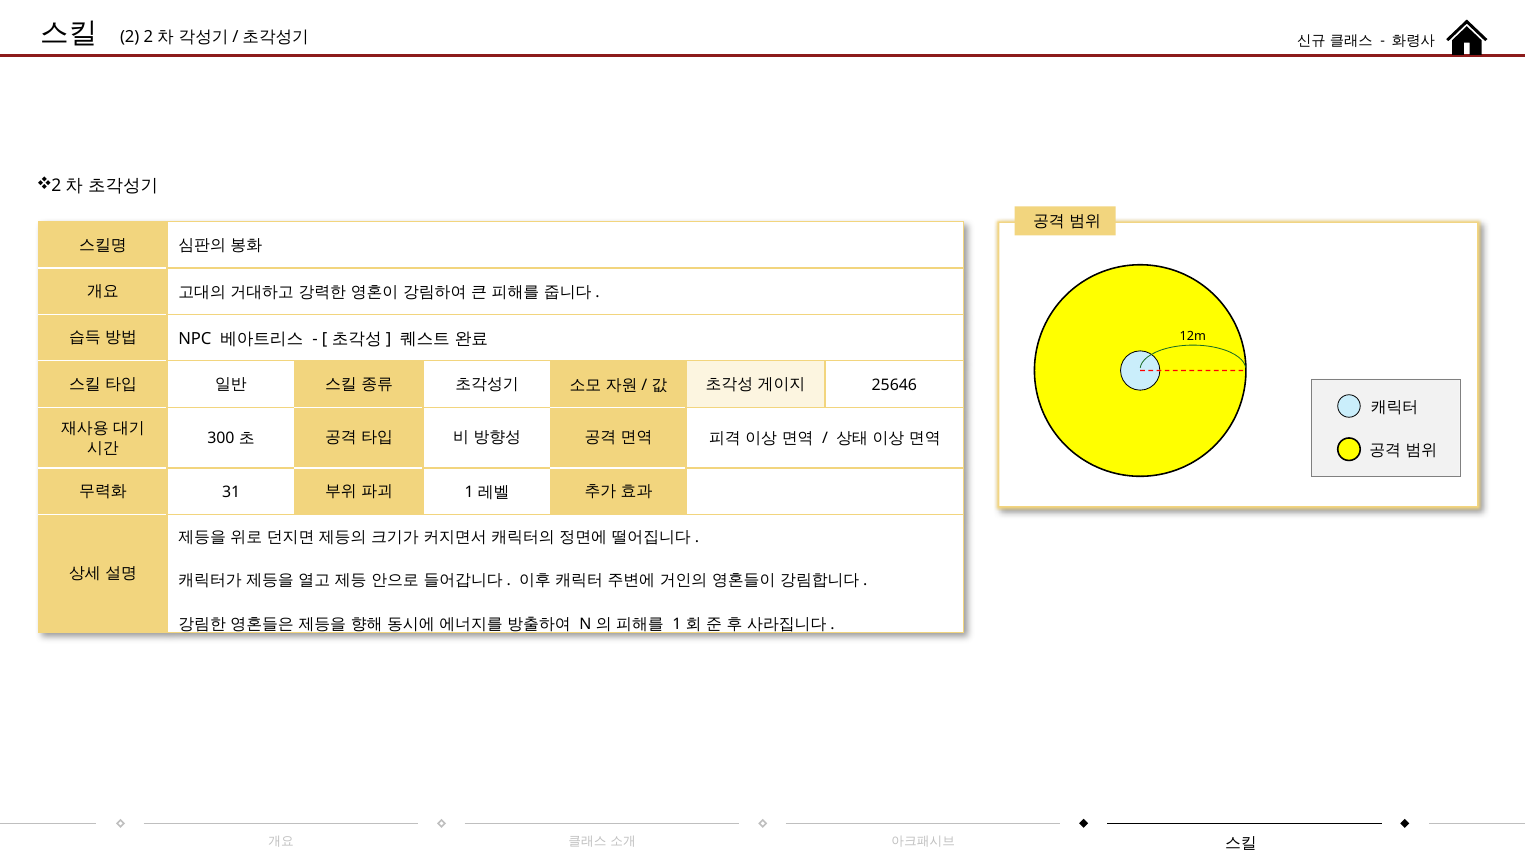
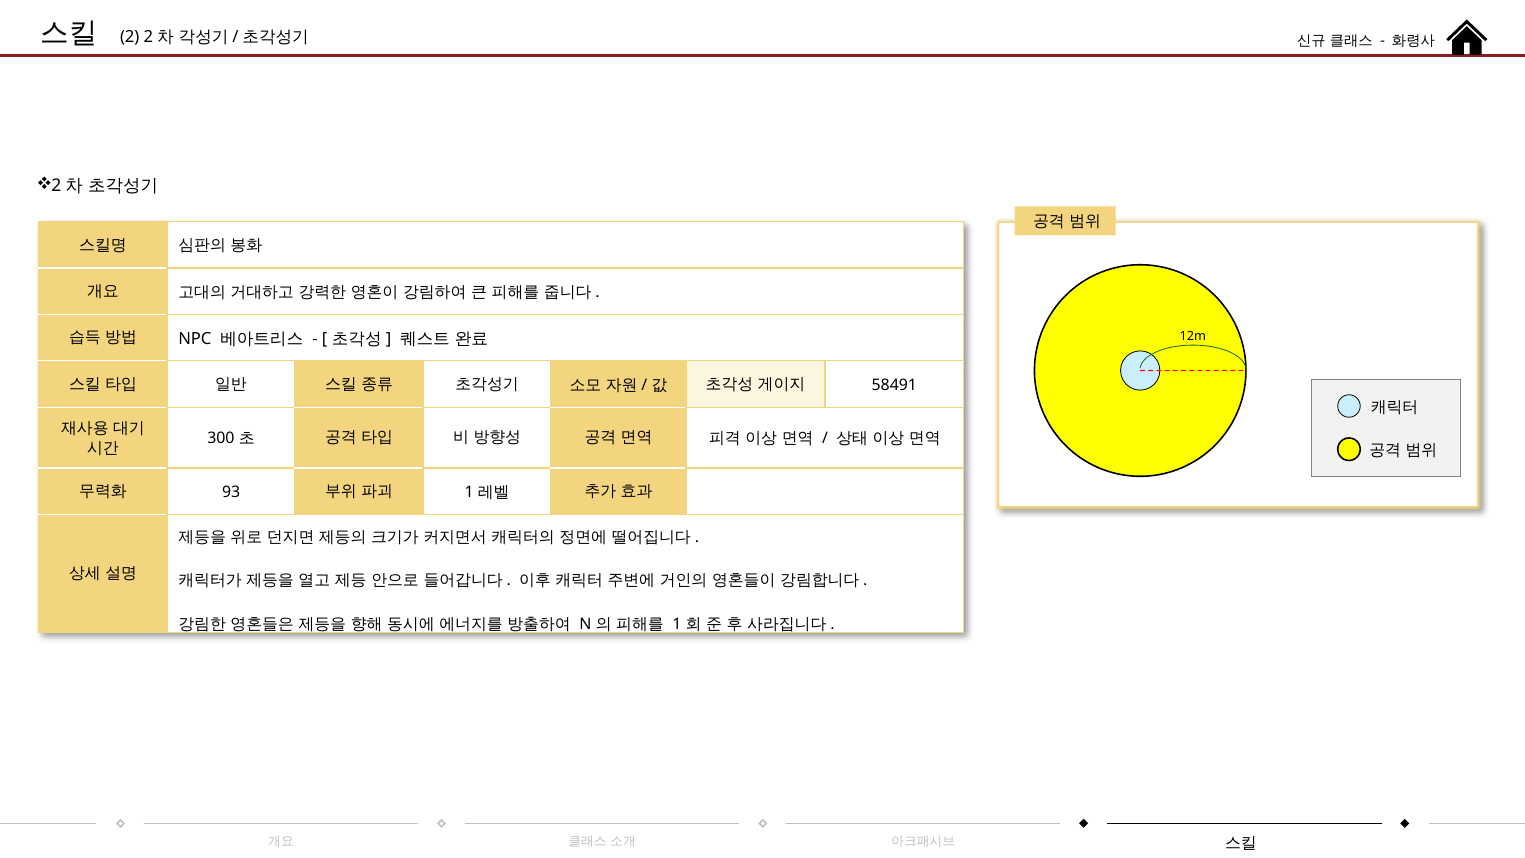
25646: 25646 -> 58491 (894, 385)
31: 31 -> 93 (231, 492)
